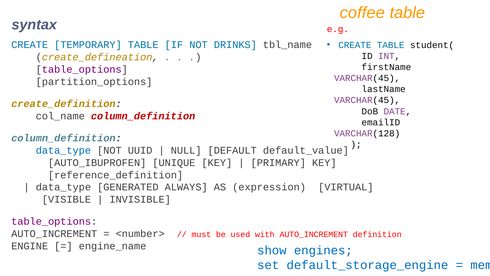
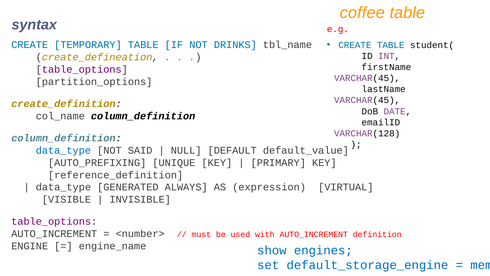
column_definition colour: red -> black (143, 116)
UUID: UUID -> SAID (140, 150)
AUTO_IBUPROFEN: AUTO_IBUPROFEN -> AUTO_PREFIXING (97, 162)
